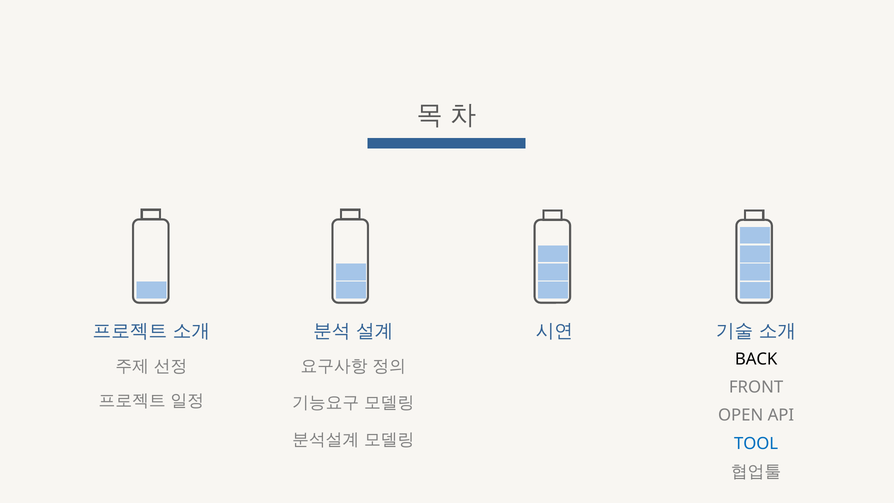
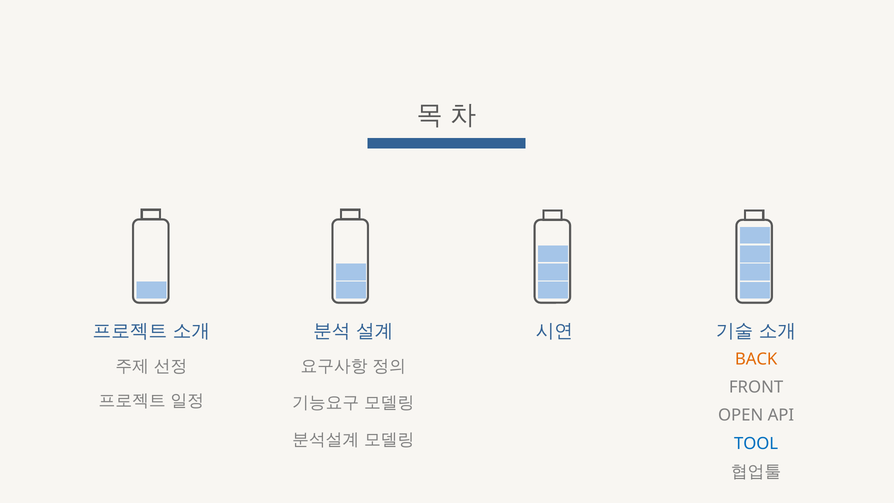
BACK colour: black -> orange (756, 359)
